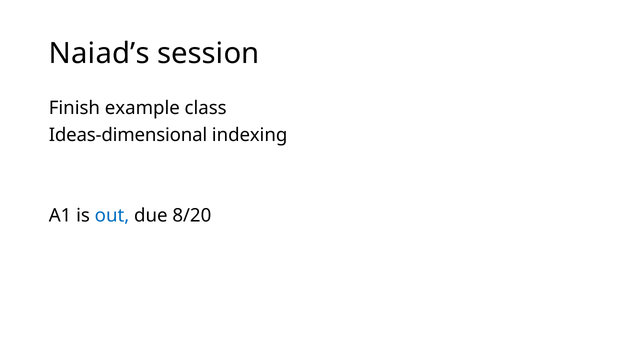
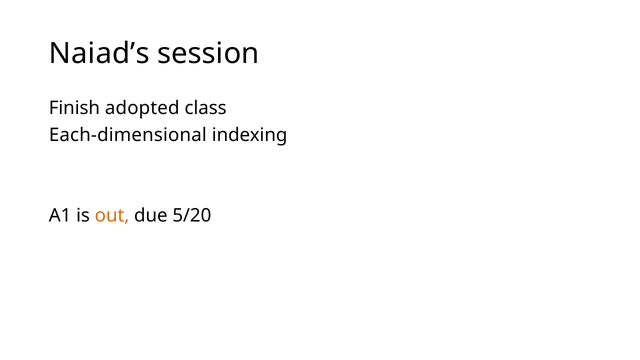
example: example -> adopted (142, 108)
Ideas-dimensional: Ideas-dimensional -> Each-dimensional (128, 135)
out colour: blue -> orange (112, 216)
8/20: 8/20 -> 5/20 (192, 216)
